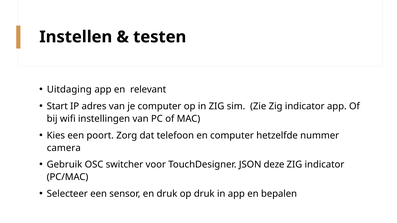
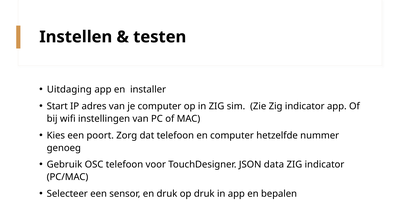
relevant: relevant -> installer (148, 90)
camera: camera -> genoeg (64, 148)
OSC switcher: switcher -> telefoon (124, 165)
deze: deze -> data (274, 165)
